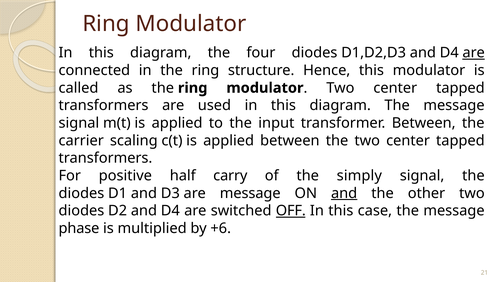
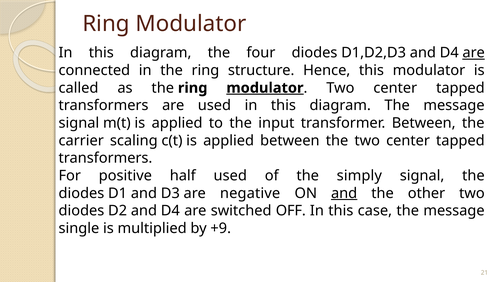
modulator underline: none -> present (265, 88)
half carry: carry -> used (230, 176)
are message: message -> negative (250, 193)
OFF underline: present -> none (291, 211)
phase: phase -> single (79, 228)
+6: +6 -> +9 (221, 228)
